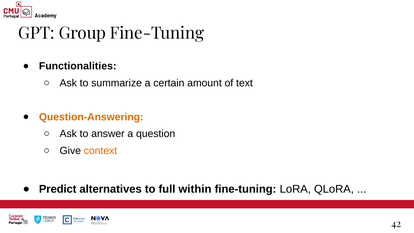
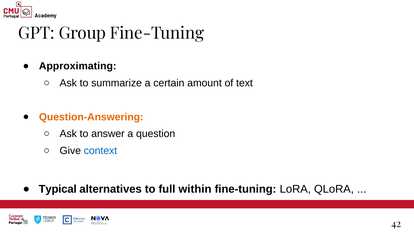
Functionalities: Functionalities -> Approximating (78, 66)
context colour: orange -> blue (100, 151)
Predict: Predict -> Typical (58, 189)
